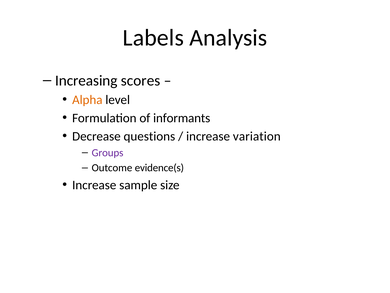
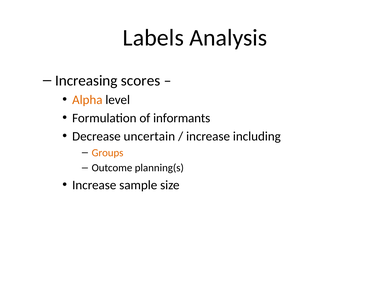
questions: questions -> uncertain (149, 136)
variation: variation -> including (257, 136)
Groups colour: purple -> orange (108, 152)
evidence(s: evidence(s -> planning(s (159, 168)
